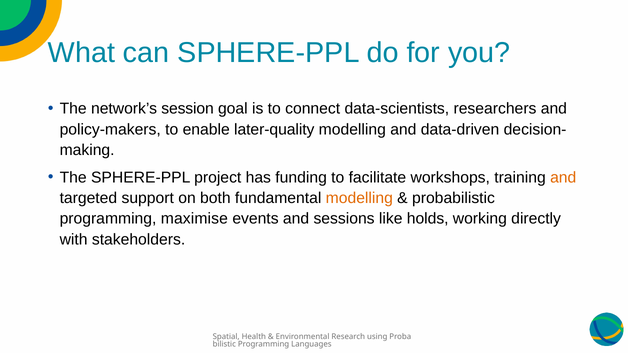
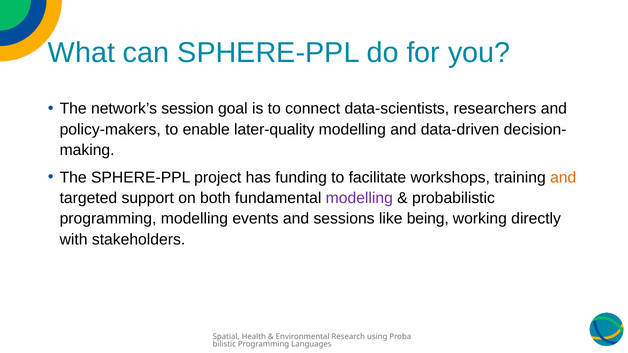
modelling colour: orange -> purple (359, 198)
programming maximise: maximise -> modelling (194, 219)
holds: holds -> being (428, 219)
